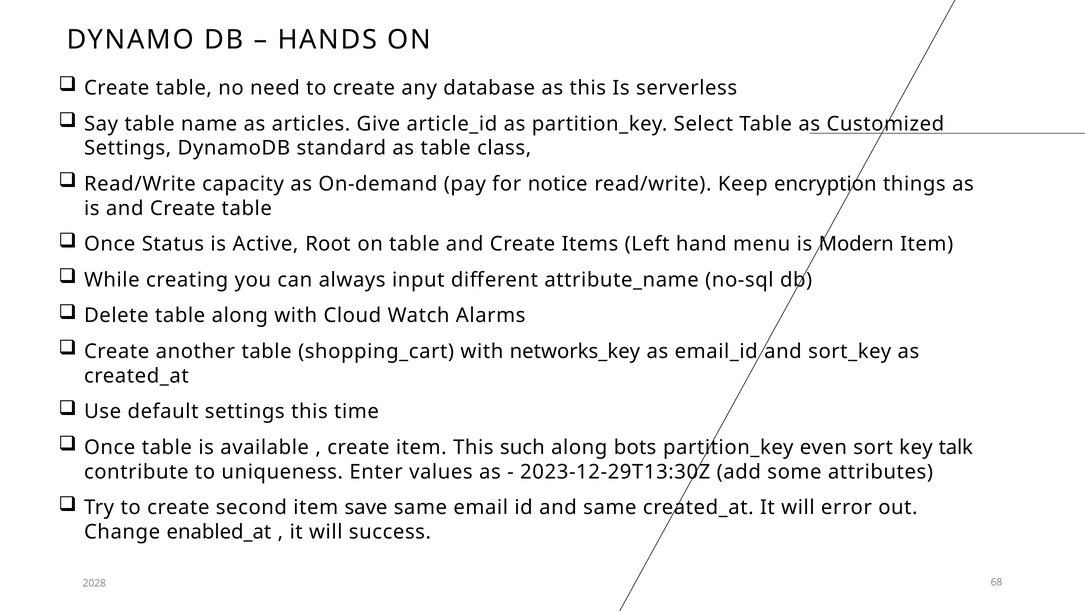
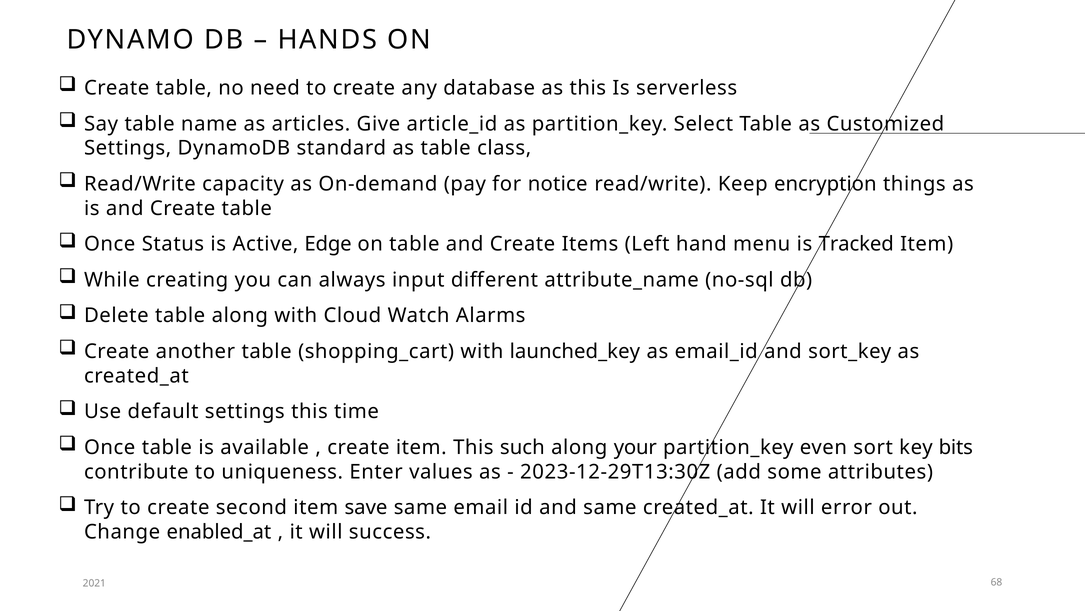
Root: Root -> Edge (328, 244)
Modern: Modern -> Tracked (856, 244)
networks_key: networks_key -> launched_key (575, 351)
bots: bots -> your (635, 447)
talk: talk -> bits (956, 447)
2028: 2028 -> 2021 (94, 583)
